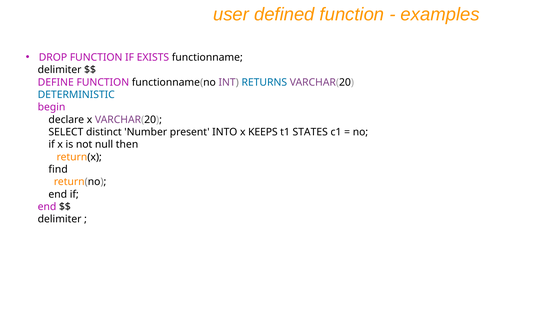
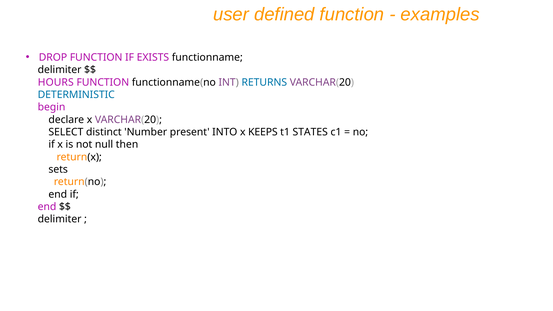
DEFINE: DEFINE -> HOURS (56, 82)
find: find -> sets (58, 169)
